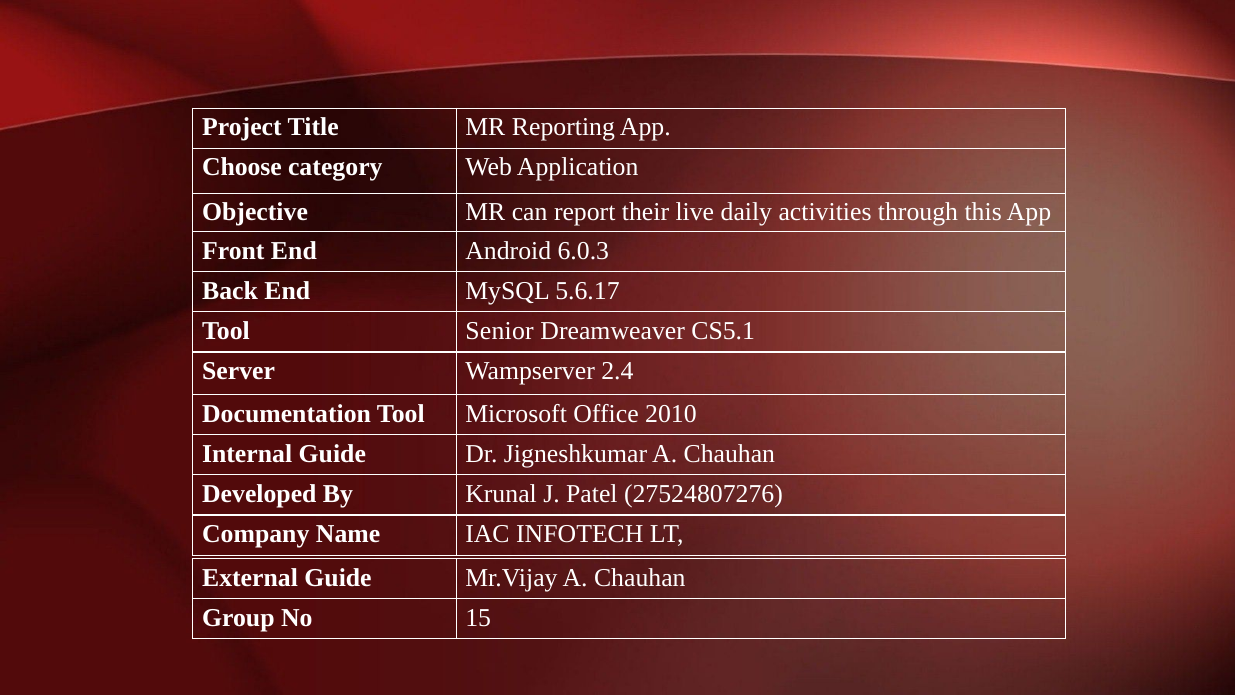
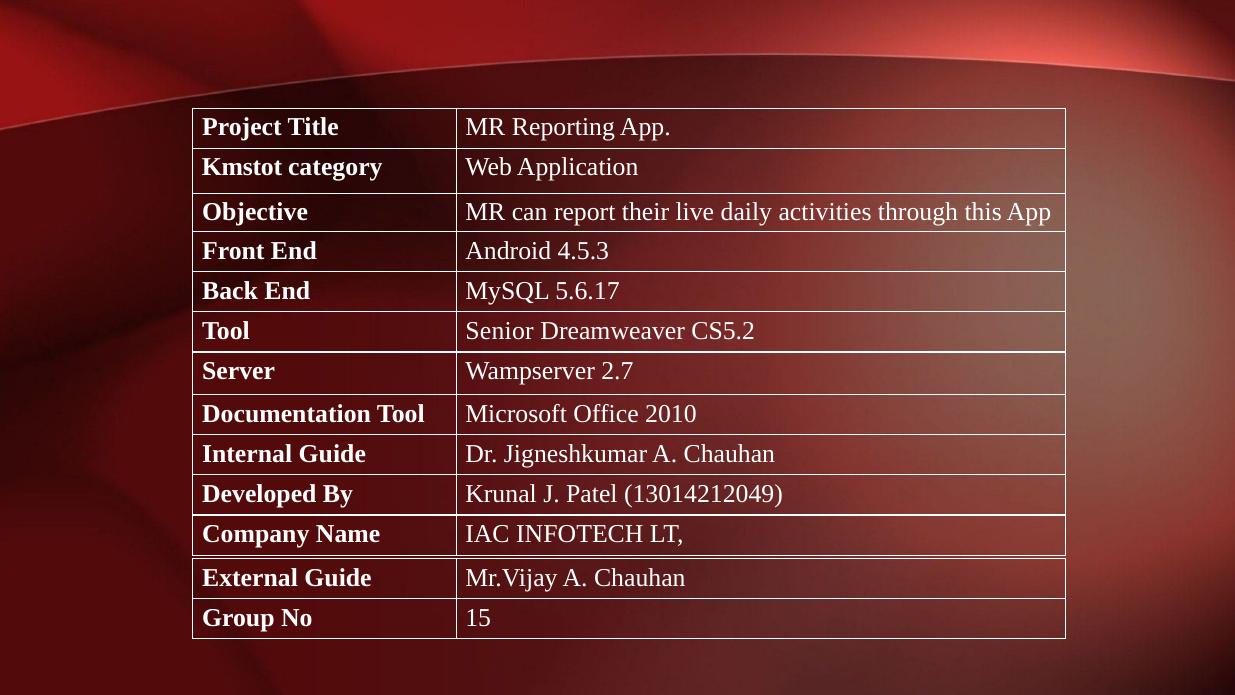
Choose: Choose -> Kmstot (242, 167)
6.0.3: 6.0.3 -> 4.5.3 (583, 251)
CS5.1: CS5.1 -> CS5.2 (723, 331)
2.4: 2.4 -> 2.7 (617, 371)
27524807276: 27524807276 -> 13014212049 (703, 494)
